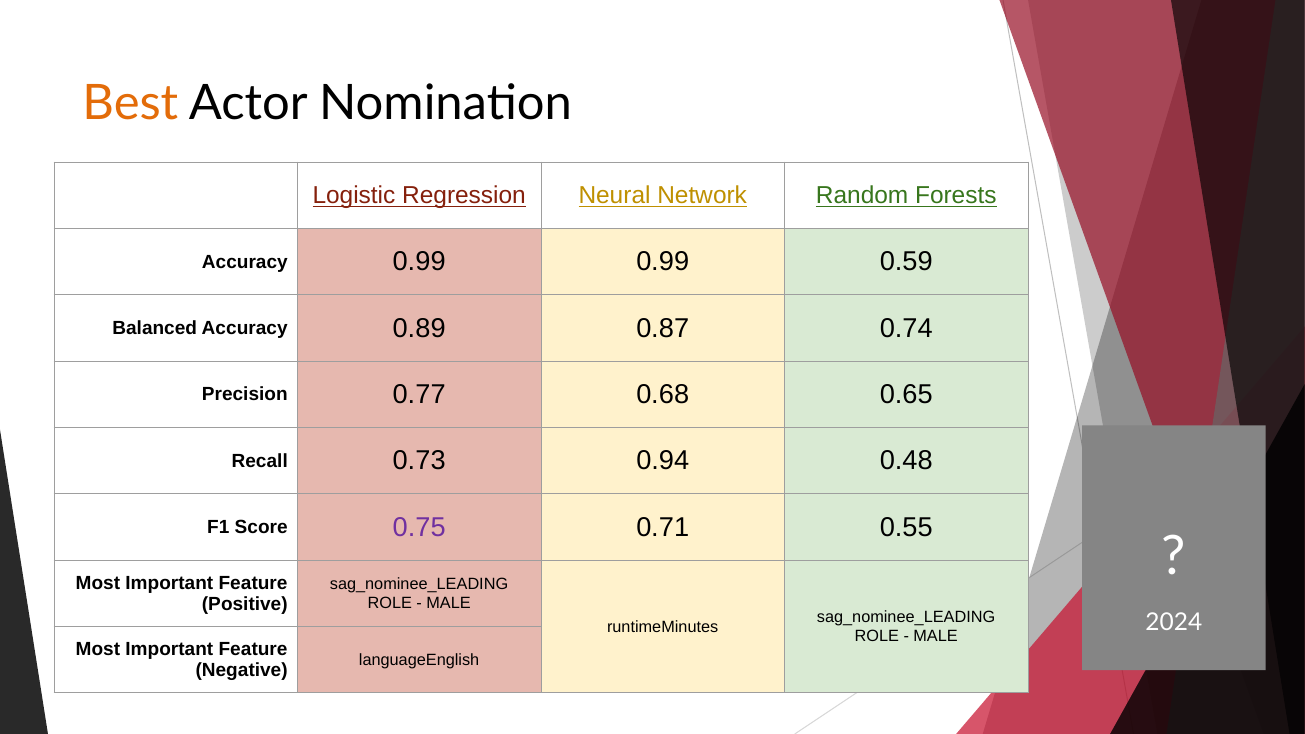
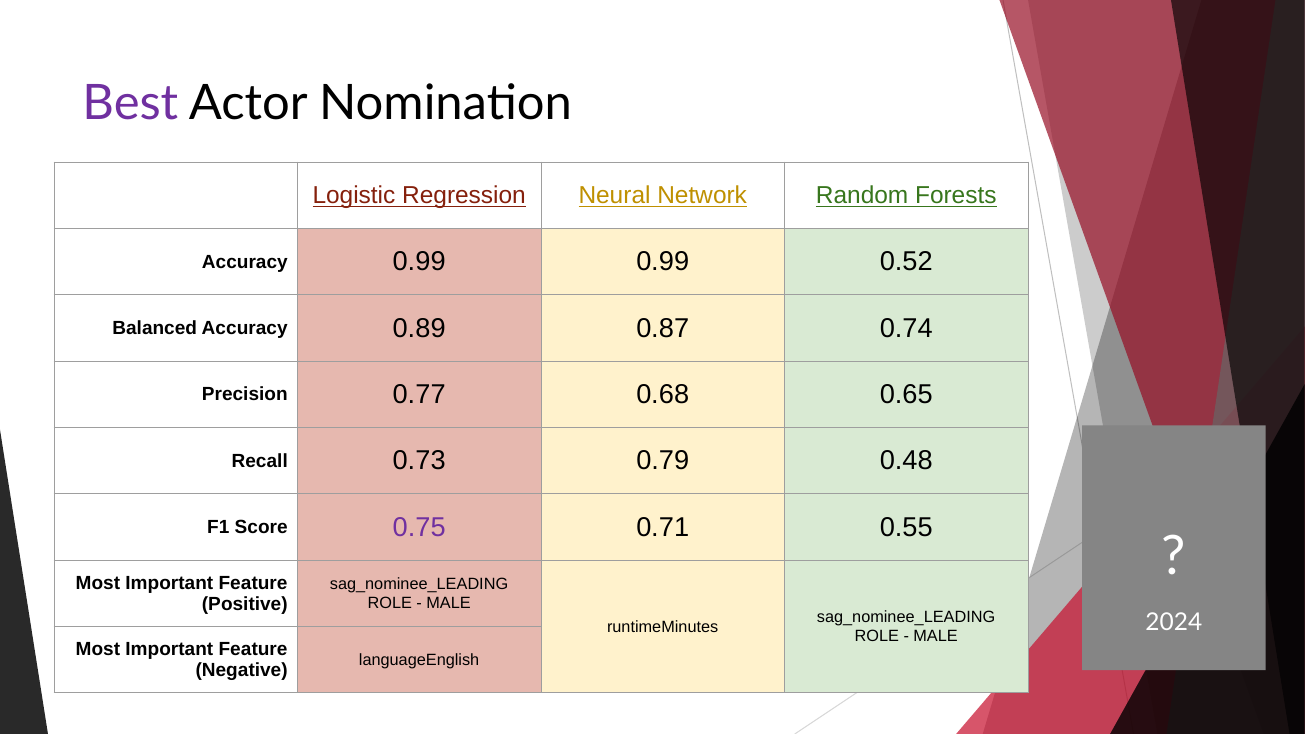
Best colour: orange -> purple (130, 103)
0.59: 0.59 -> 0.52 (906, 262)
0.94: 0.94 -> 0.79 (663, 461)
